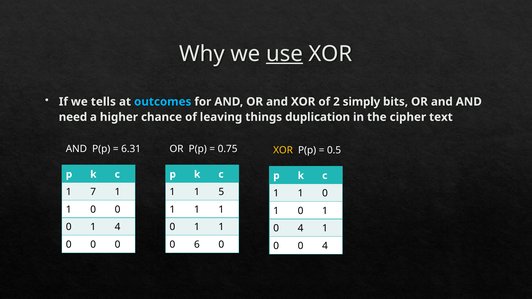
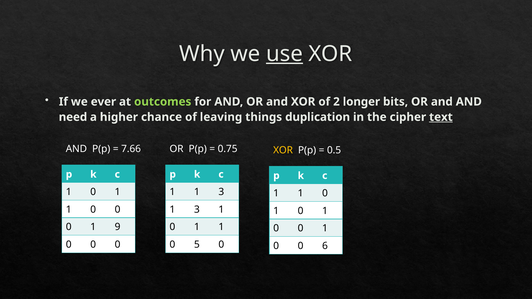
tells: tells -> ever (103, 102)
outcomes colour: light blue -> light green (163, 102)
simply: simply -> longer (361, 102)
text underline: none -> present (441, 117)
6.31: 6.31 -> 7.66 (131, 149)
7: 7 -> 0 (93, 192)
1 1 5: 5 -> 3 (221, 192)
1: 1 -> 3 (197, 210)
1 4: 4 -> 9 (118, 227)
4: 4 -> 0 (301, 229)
6: 6 -> 5 (197, 245)
0 0 4: 4 -> 6 (325, 246)
